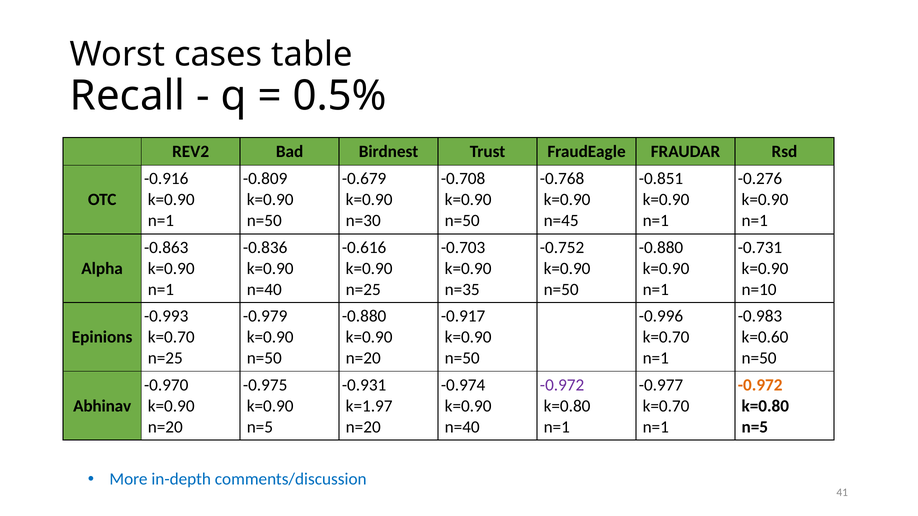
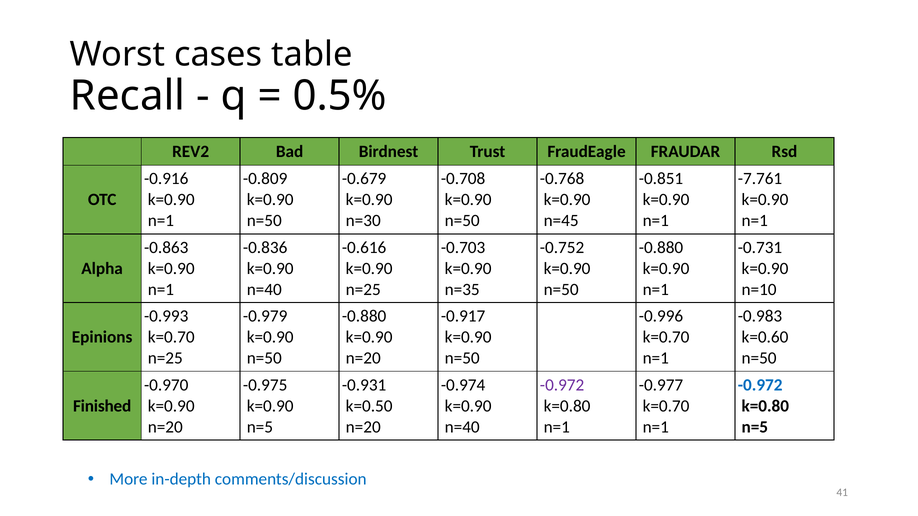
-0.276: -0.276 -> -7.761 (760, 179)
-0.972 colour: orange -> blue (760, 385)
Abhinav: Abhinav -> Finished (102, 406)
k=1.97: k=1.97 -> k=0.50 (369, 406)
